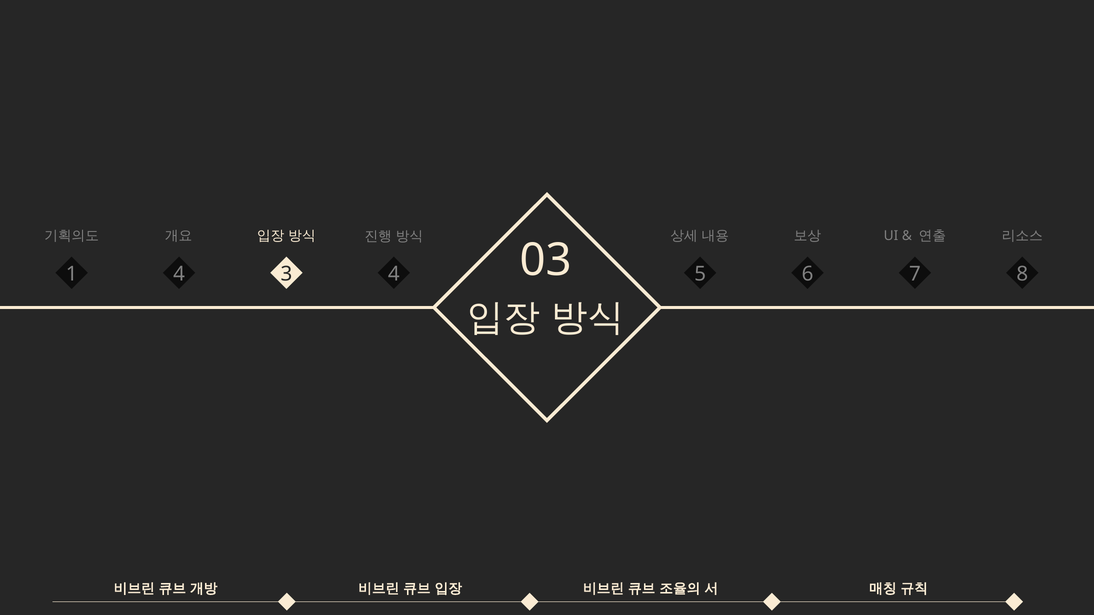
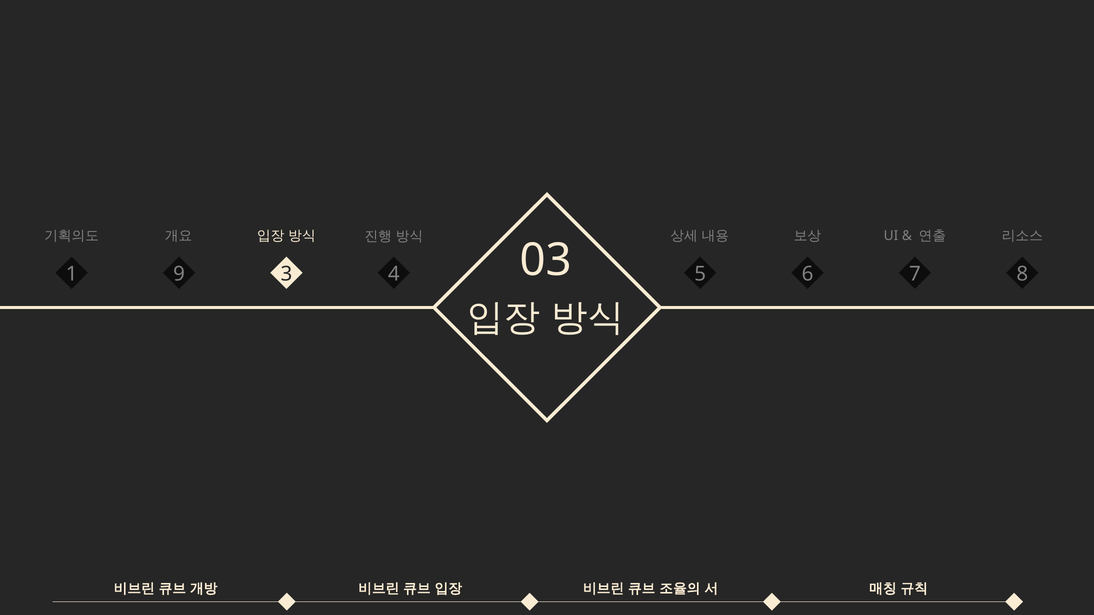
1 4: 4 -> 9 (179, 274)
